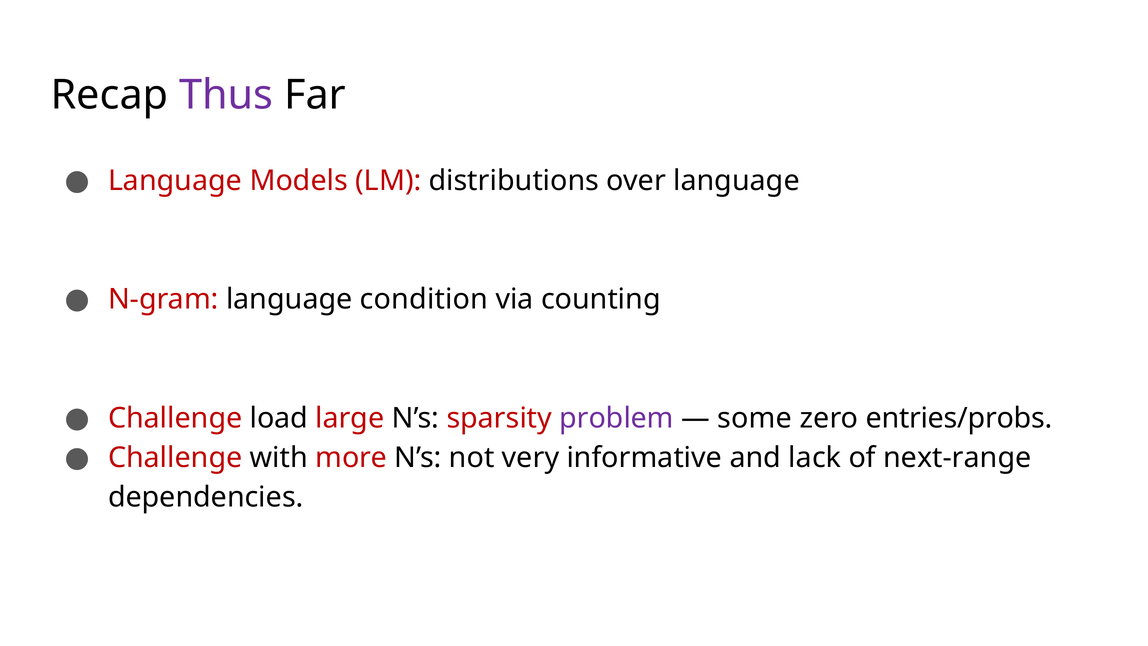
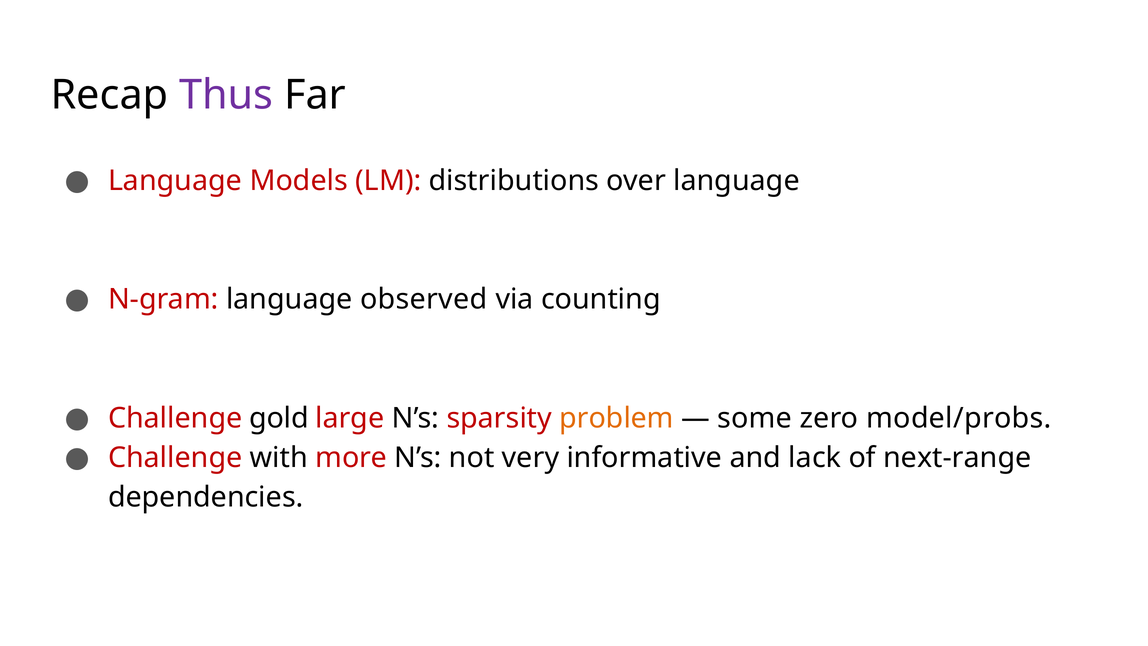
condition: condition -> observed (424, 299)
load: load -> gold (279, 418)
problem colour: purple -> orange (617, 418)
entries/probs: entries/probs -> model/probs (959, 418)
